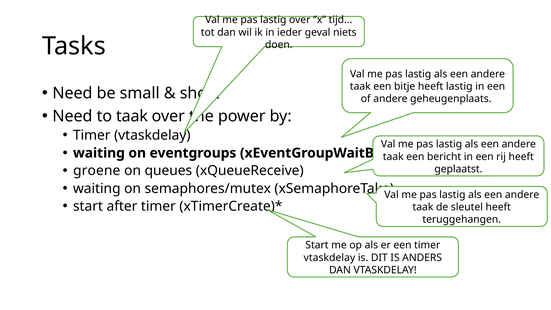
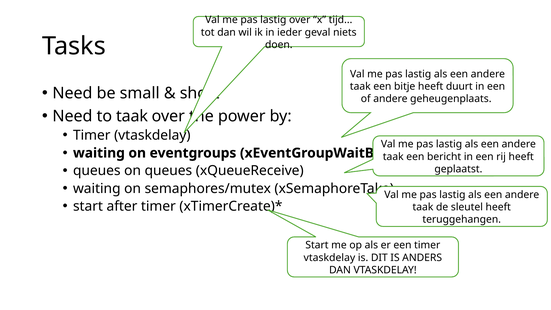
heeft lastig: lastig -> duurt (459, 86)
groene: groene -> queues (97, 171)
